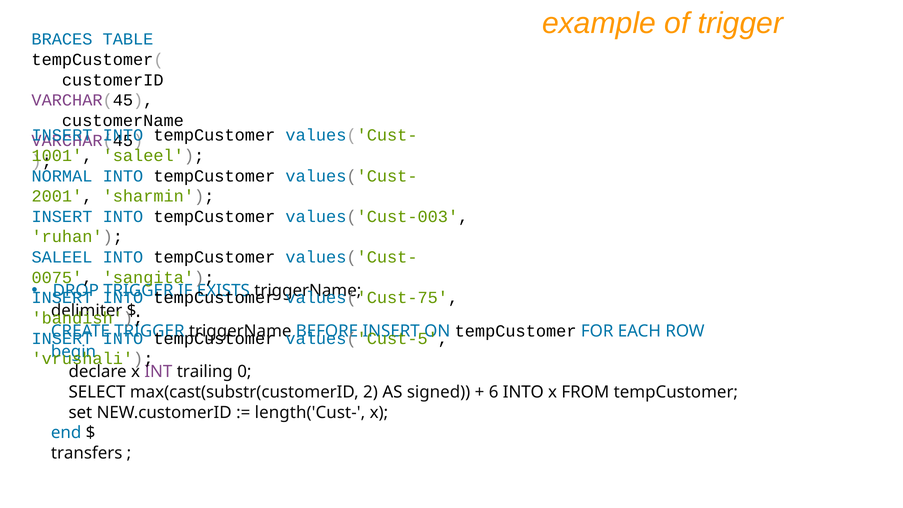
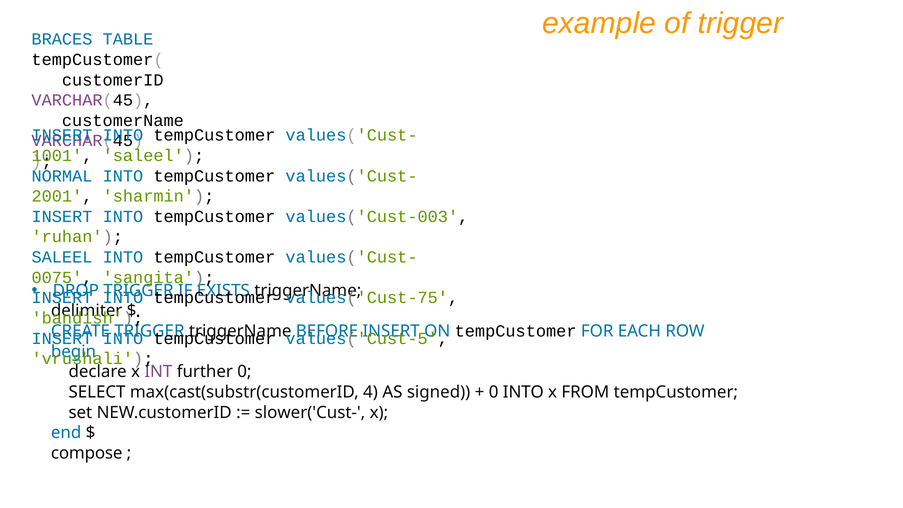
trailing: trailing -> further (205, 372)
2: 2 -> 4 (370, 392)
6: 6 -> 0 (494, 392)
length('Cust-: length('Cust- -> slower('Cust- (310, 412)
transfers: transfers -> compose (87, 453)
